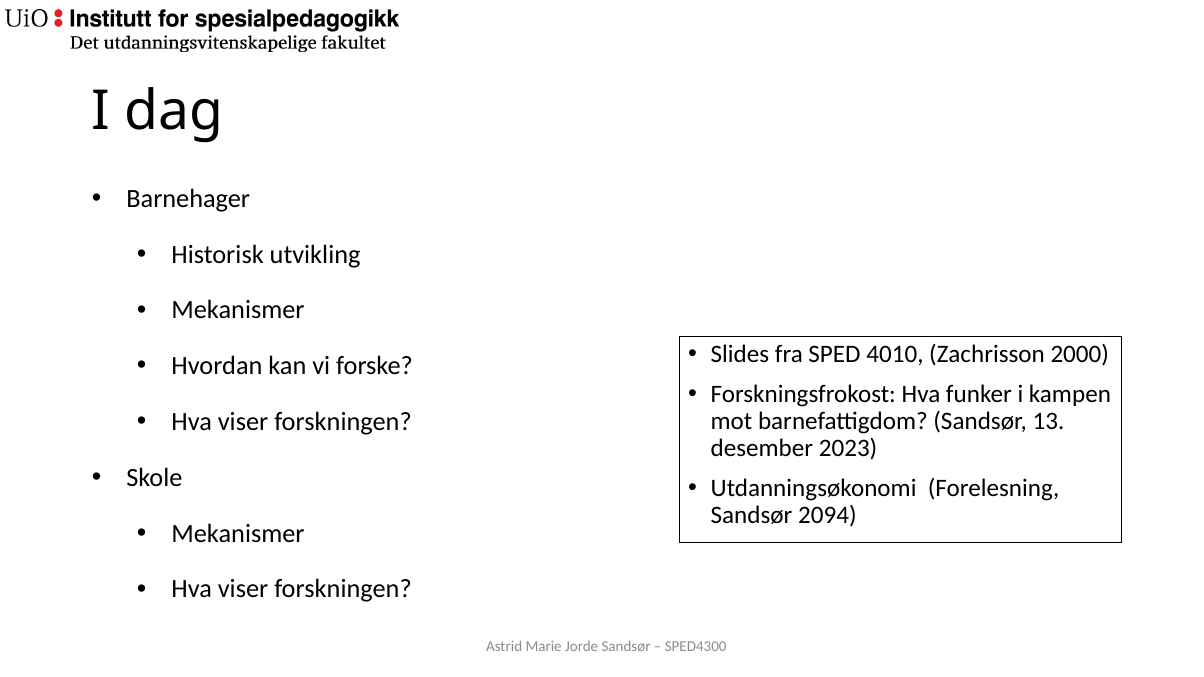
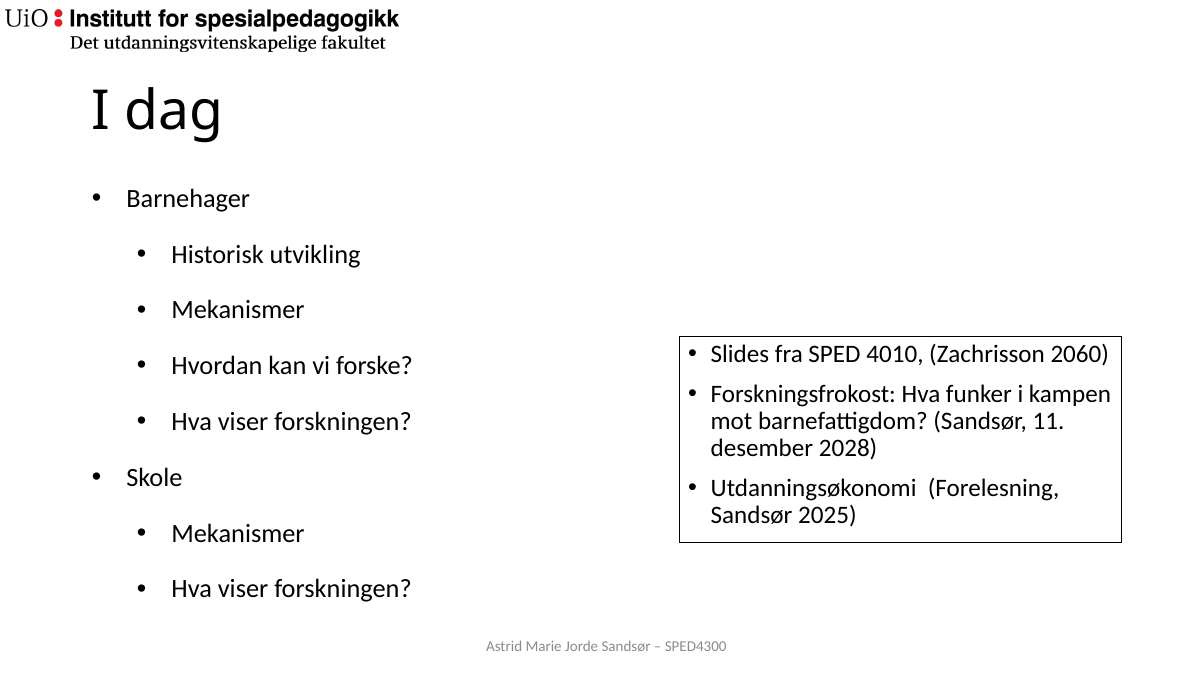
2000: 2000 -> 2060 (1080, 355)
13: 13 -> 11 (1048, 421)
2023: 2023 -> 2028 (848, 449)
2094: 2094 -> 2025 (827, 515)
